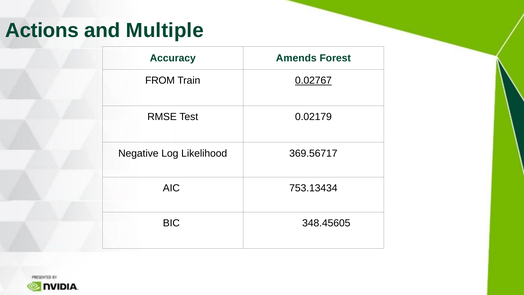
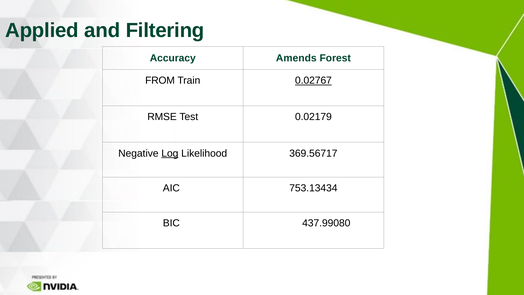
Actions: Actions -> Applied (42, 30)
Multiple: Multiple -> Filtering (165, 30)
Log underline: none -> present (170, 153)
348.45605: 348.45605 -> 437.99080 (326, 223)
